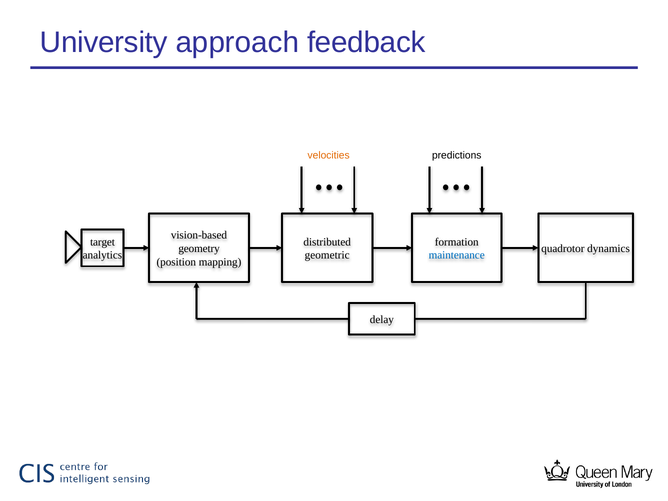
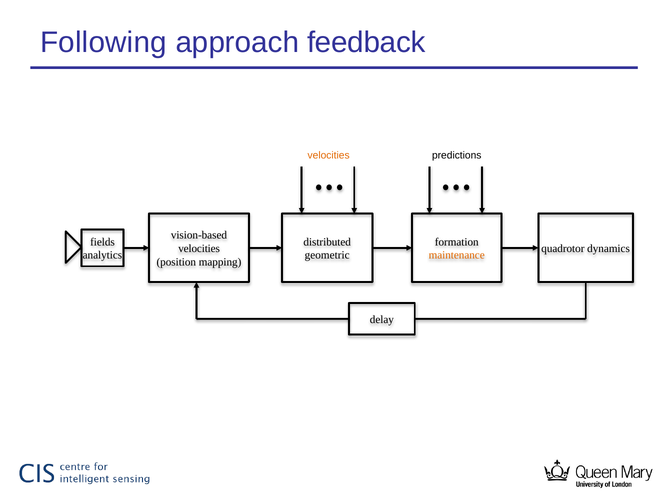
University: University -> Following (104, 43)
target: target -> fields (102, 242)
geometry: geometry -> velocities (199, 249)
maintenance colour: blue -> orange (457, 255)
